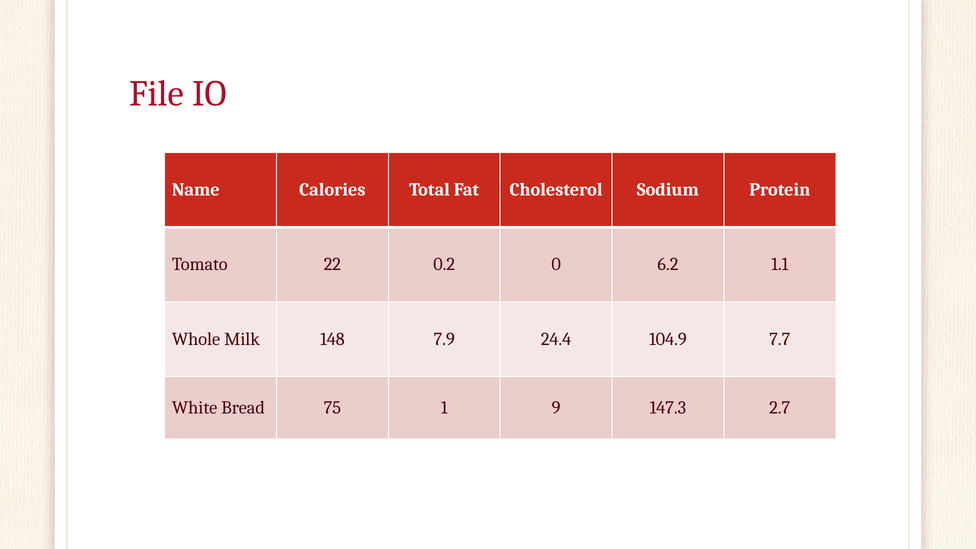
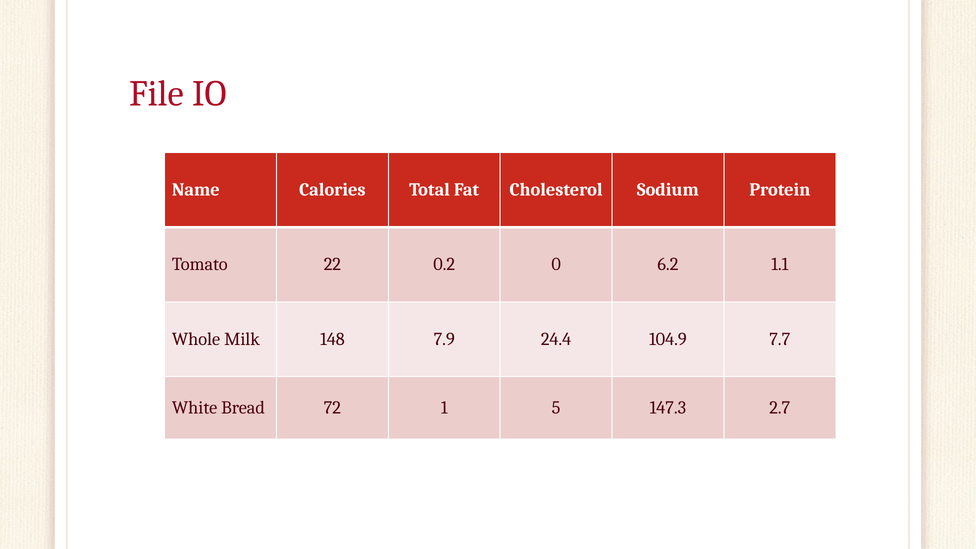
75: 75 -> 72 (332, 408)
9: 9 -> 5 (556, 408)
